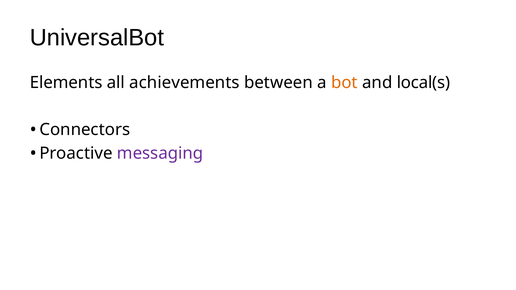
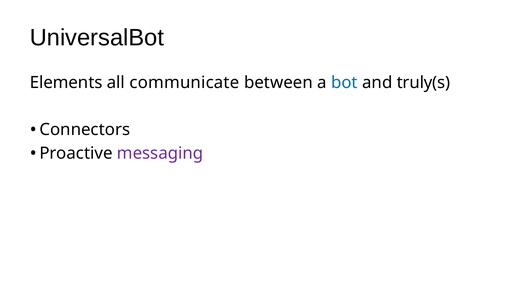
achievements: achievements -> communicate (184, 83)
bot colour: orange -> blue (344, 83)
local(s: local(s -> truly(s (423, 83)
